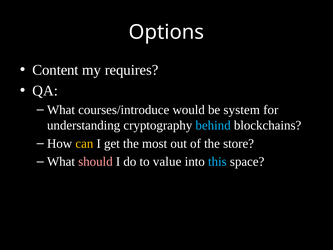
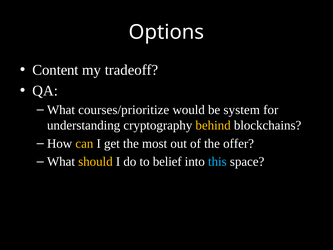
requires: requires -> tradeoff (132, 70)
courses/introduce: courses/introduce -> courses/prioritize (124, 110)
behind colour: light blue -> yellow (213, 125)
store: store -> offer (239, 143)
should colour: pink -> yellow (95, 162)
value: value -> belief (167, 162)
